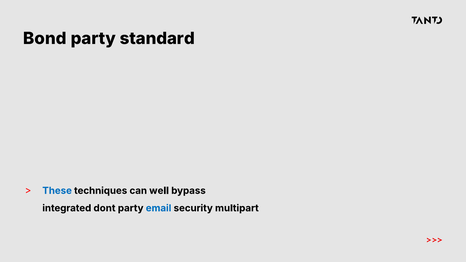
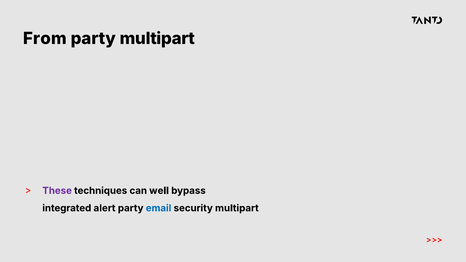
Bond: Bond -> From (45, 39)
party standard: standard -> multipart (157, 39)
These colour: blue -> purple (57, 191)
dont: dont -> alert (105, 208)
